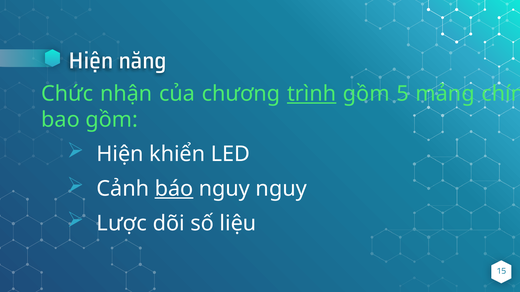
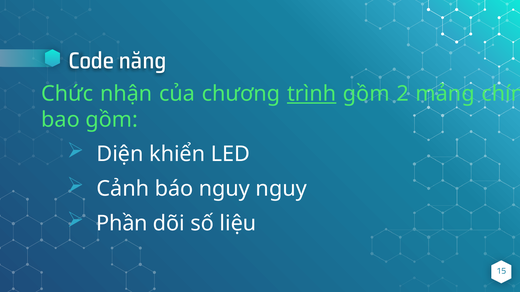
Hiện: Hiện -> Code (91, 61)
5: 5 -> 2 (403, 94)
Hiện: Hiện -> Diện (120, 154)
báo underline: present -> none (174, 189)
Lược: Lược -> Phần (122, 224)
